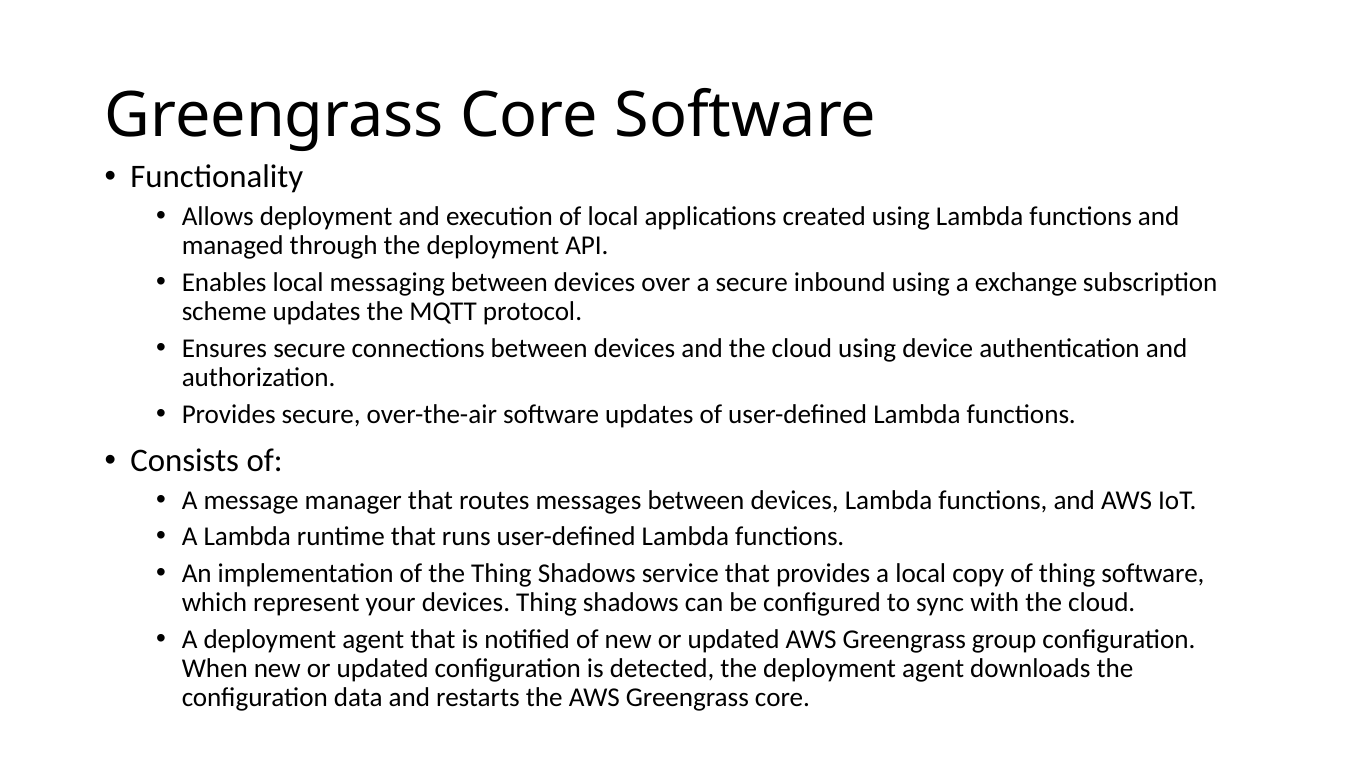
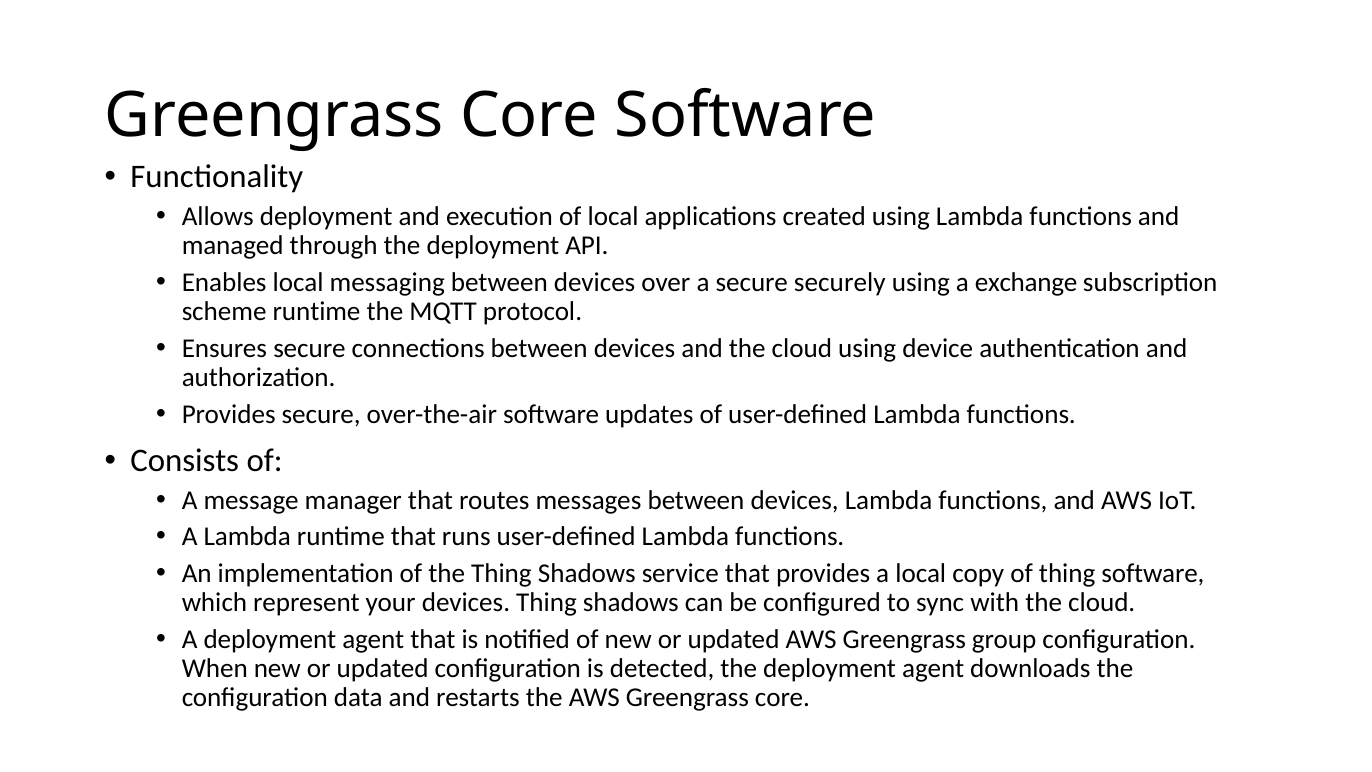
inbound: inbound -> securely (840, 282)
scheme updates: updates -> runtime (317, 312)
